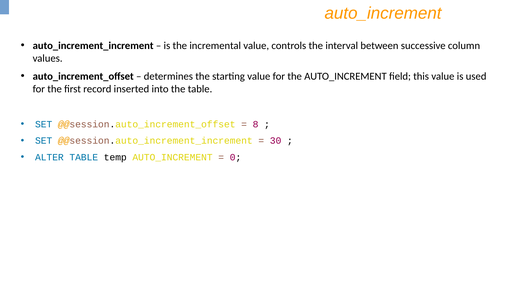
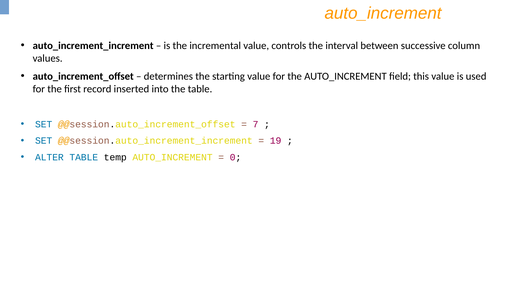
8: 8 -> 7 (256, 124)
30: 30 -> 19 (276, 141)
